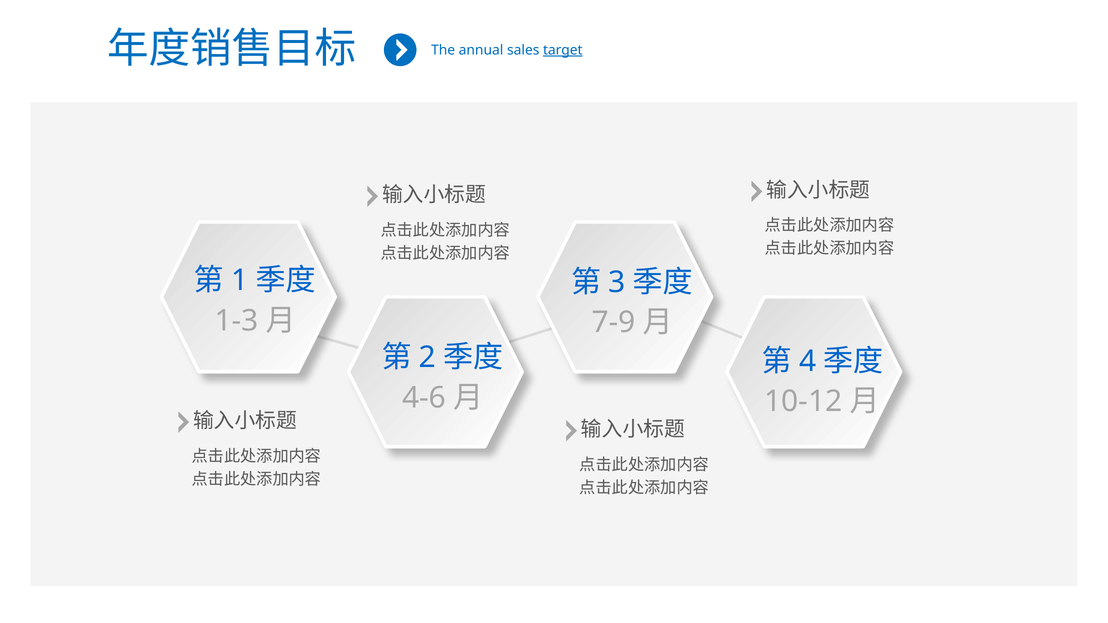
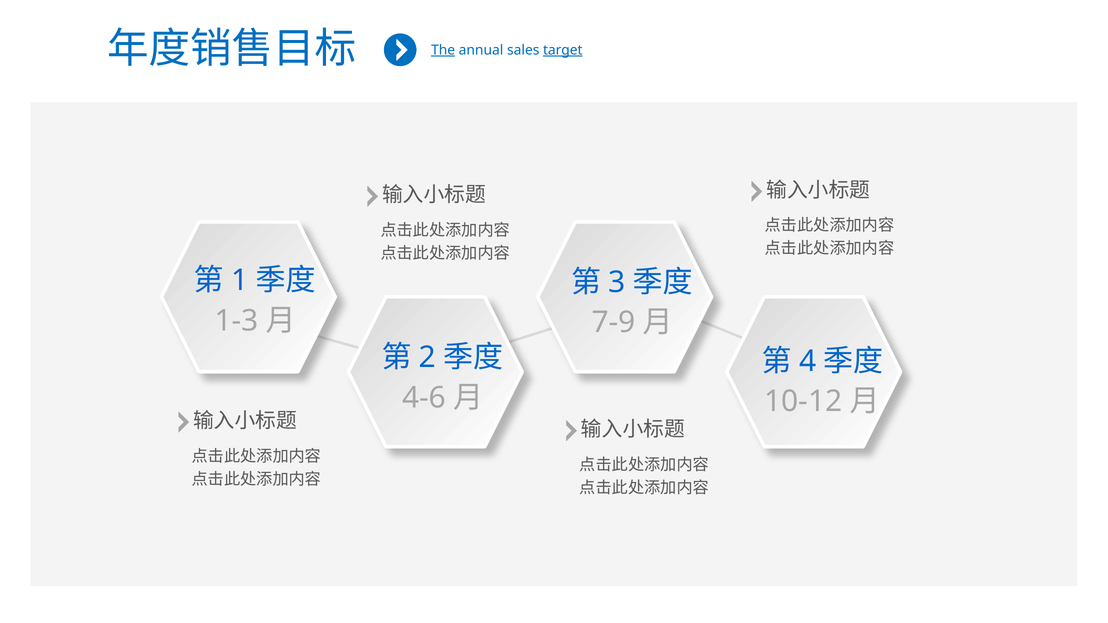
The underline: none -> present (443, 50)
